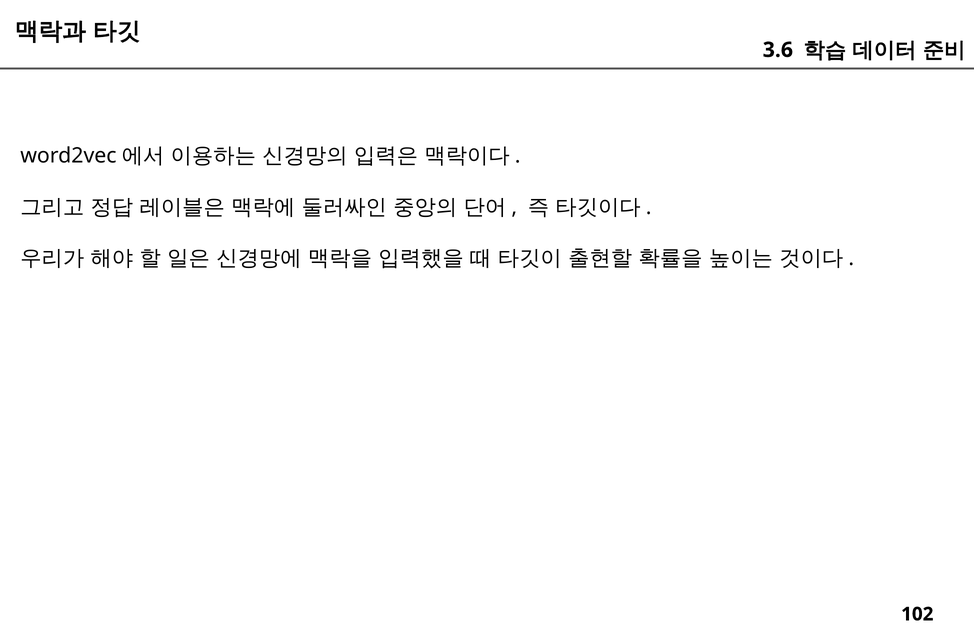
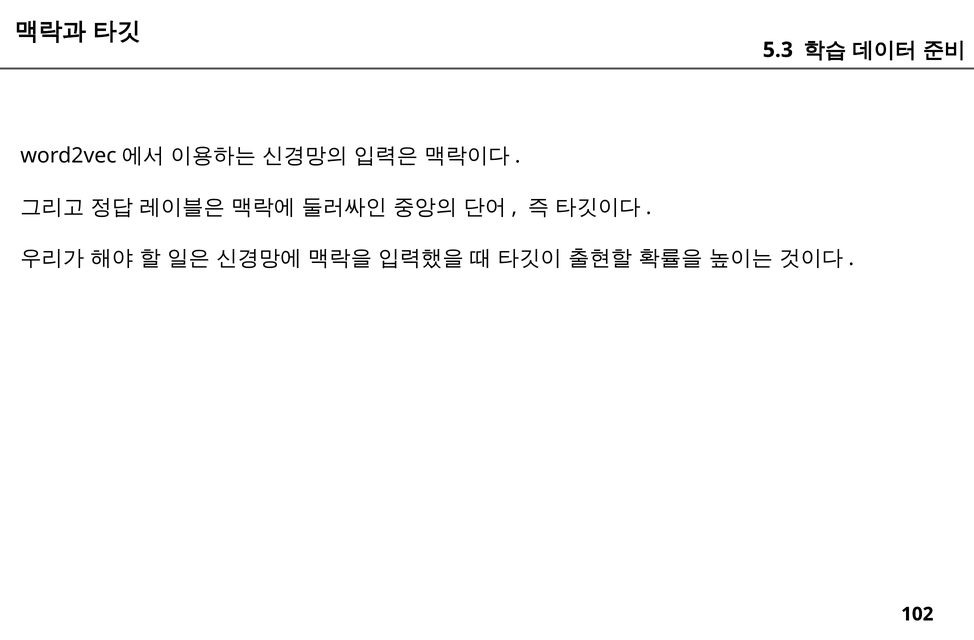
3.6: 3.6 -> 5.3 (778, 50)
